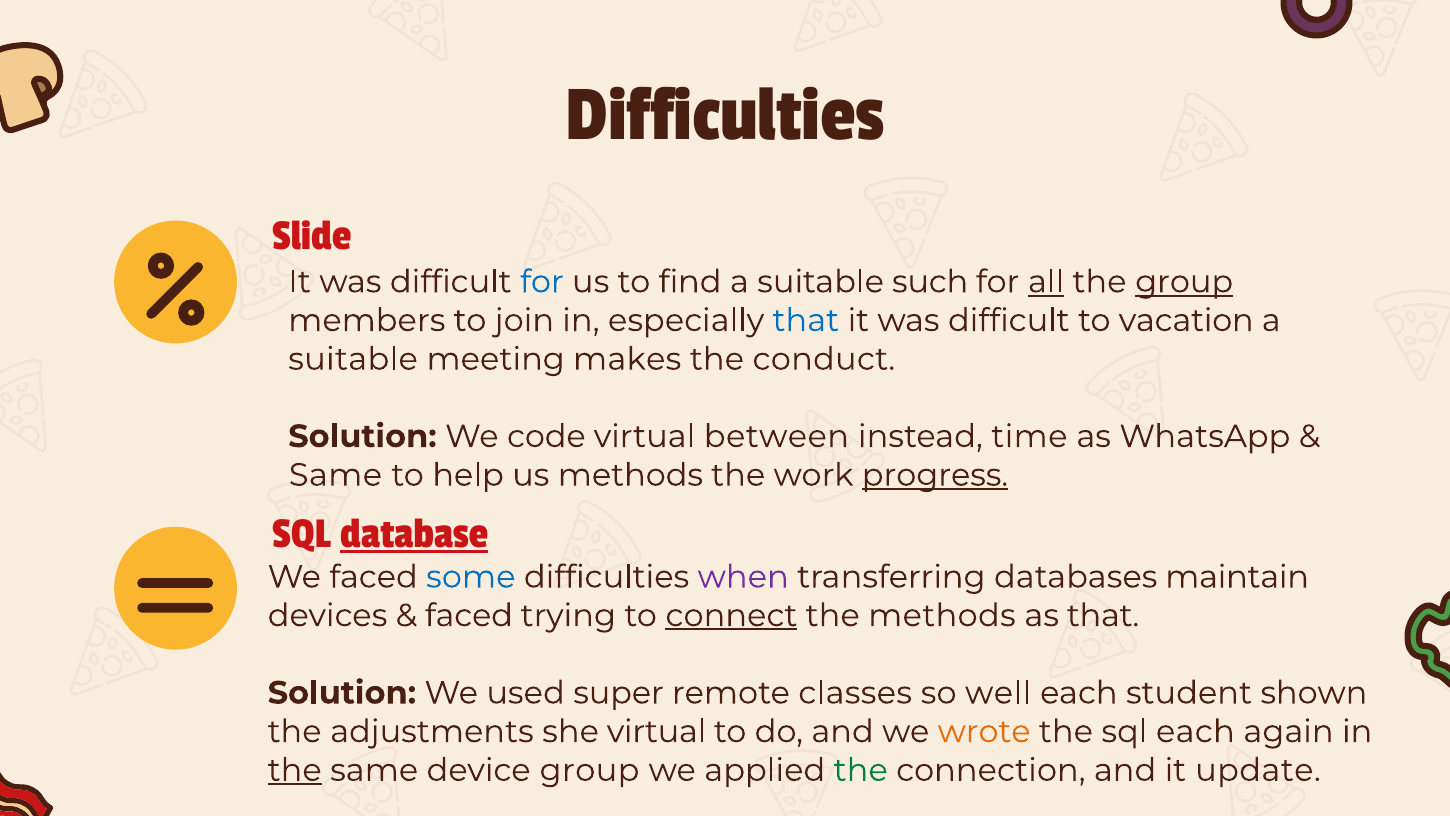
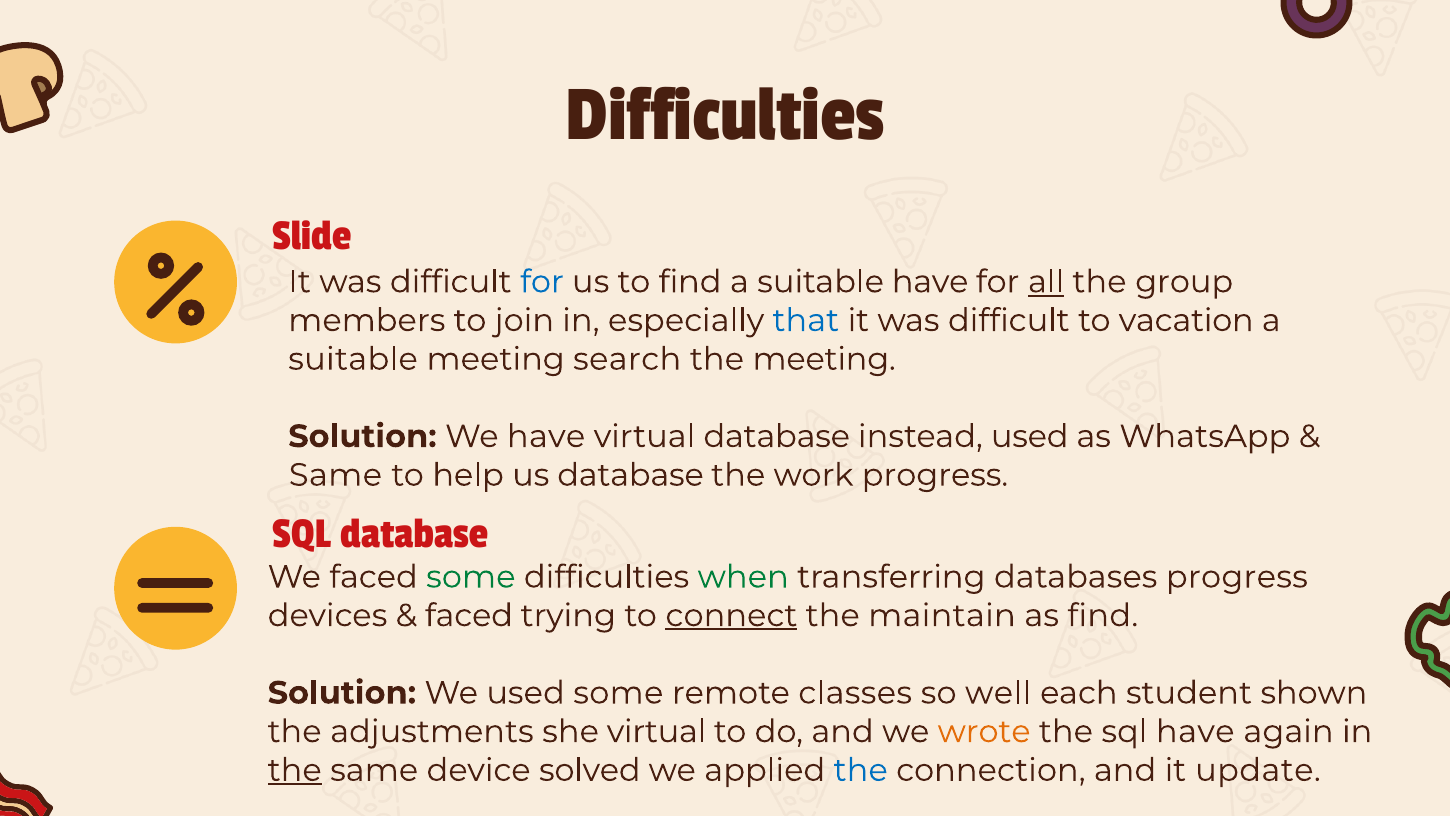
suitable such: such -> have (930, 282)
group underline: present -> none (1184, 282)
makes: makes -> search (627, 359)
the conduct: conduct -> meeting (824, 359)
We code: code -> have (546, 436)
virtual between: between -> database (777, 436)
instead time: time -> used (1030, 436)
us methods: methods -> database (631, 475)
progress underline: present -> none (935, 475)
database underline: present -> none (414, 532)
some colour: blue -> green (471, 577)
when colour: purple -> green (743, 577)
databases maintain: maintain -> progress (1237, 577)
the methods: methods -> maintain (942, 615)
as that: that -> find (1103, 615)
used super: super -> some (618, 693)
sql each: each -> have (1195, 731)
device group: group -> solved (590, 770)
the colour: green -> blue (861, 770)
